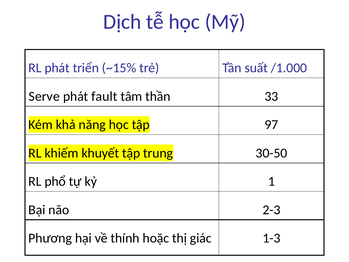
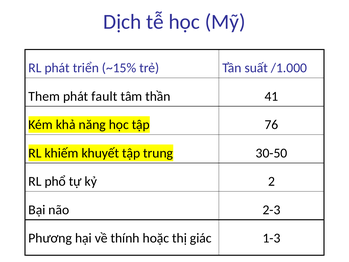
Serve: Serve -> Them (44, 96)
33: 33 -> 41 (271, 96)
97: 97 -> 76 (271, 125)
1: 1 -> 2 (271, 181)
